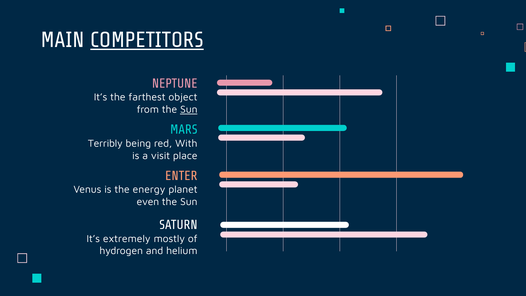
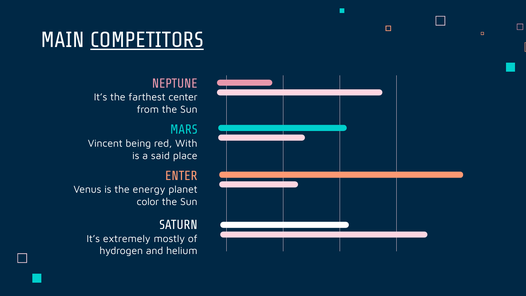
object: object -> center (183, 97)
Sun underline: present -> none (189, 110)
Terribly: Terribly -> Vincent (105, 143)
visit: visit -> said (160, 156)
even: even -> color (148, 202)
